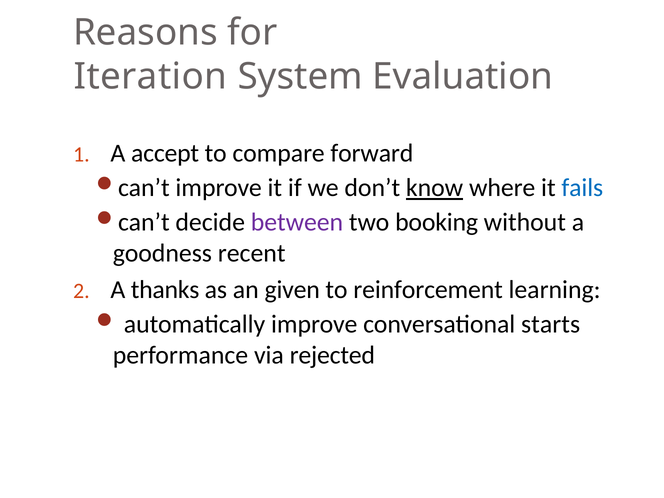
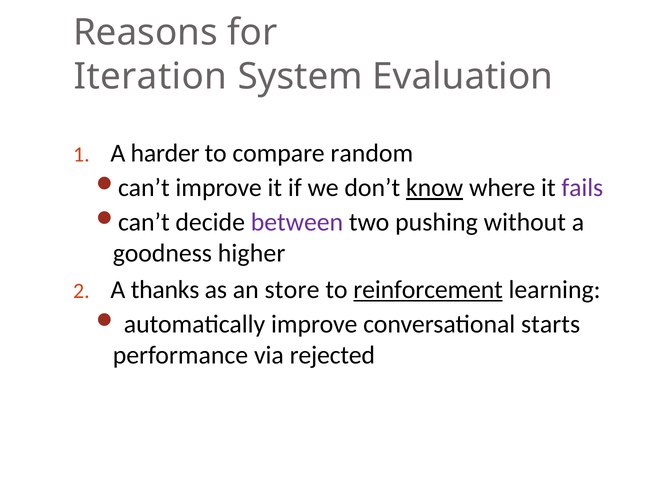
accept: accept -> harder (165, 153)
forward: forward -> random (372, 153)
fails colour: blue -> purple (582, 188)
booking: booking -> pushing (436, 222)
recent: recent -> higher (252, 253)
given: given -> store (292, 290)
reinforcement underline: none -> present (428, 290)
